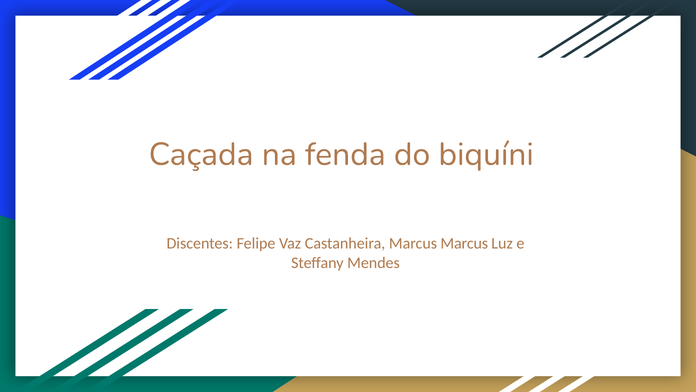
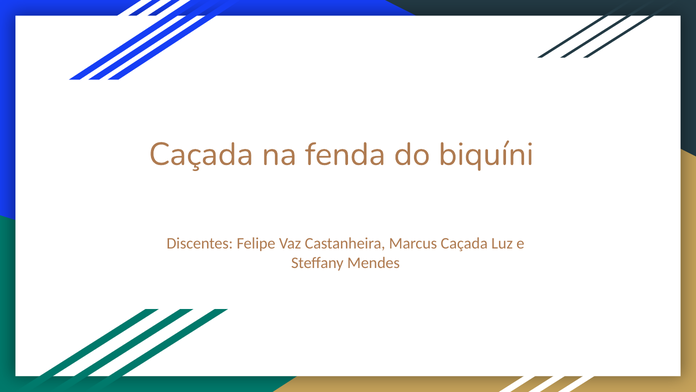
Marcus Marcus: Marcus -> Caçada (464, 243)
